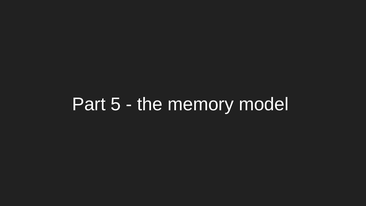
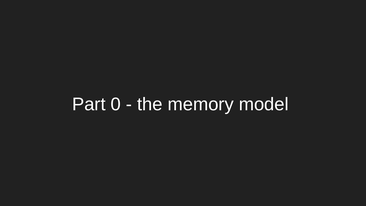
5: 5 -> 0 (116, 104)
